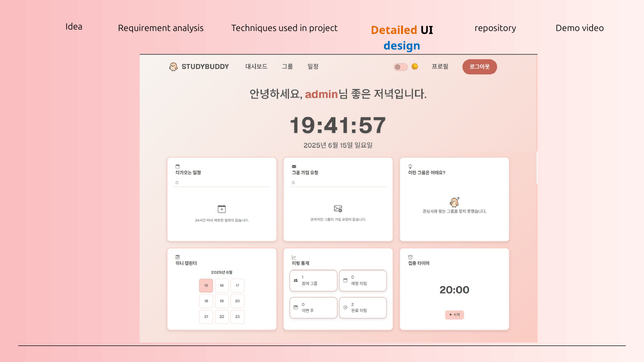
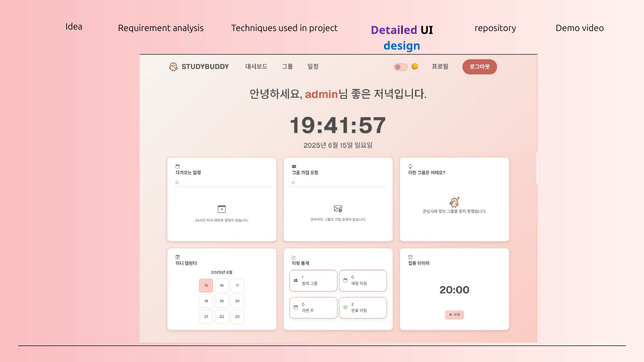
Detailed colour: orange -> purple (394, 30)
